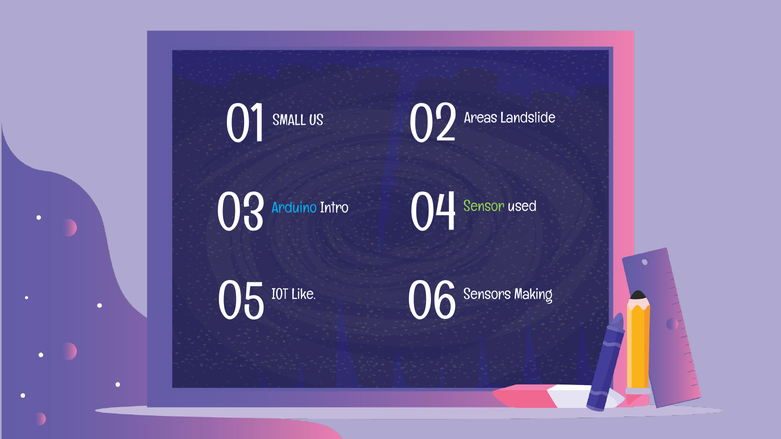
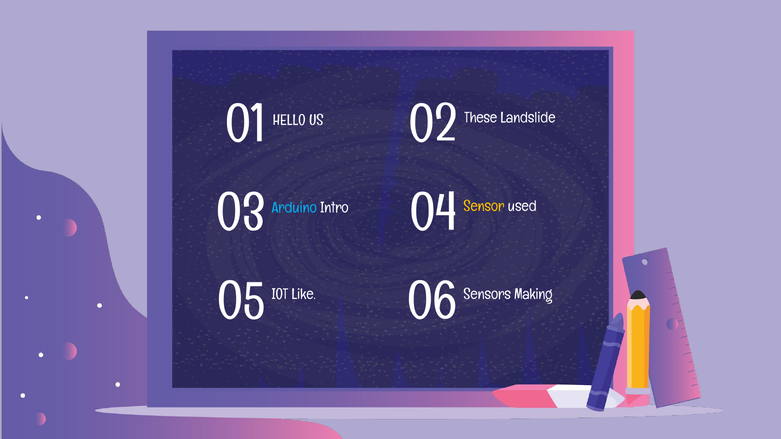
Areas: Areas -> These (481, 118)
SMALL: SMALL -> HELLO (289, 120)
Sensor colour: light green -> yellow (484, 206)
